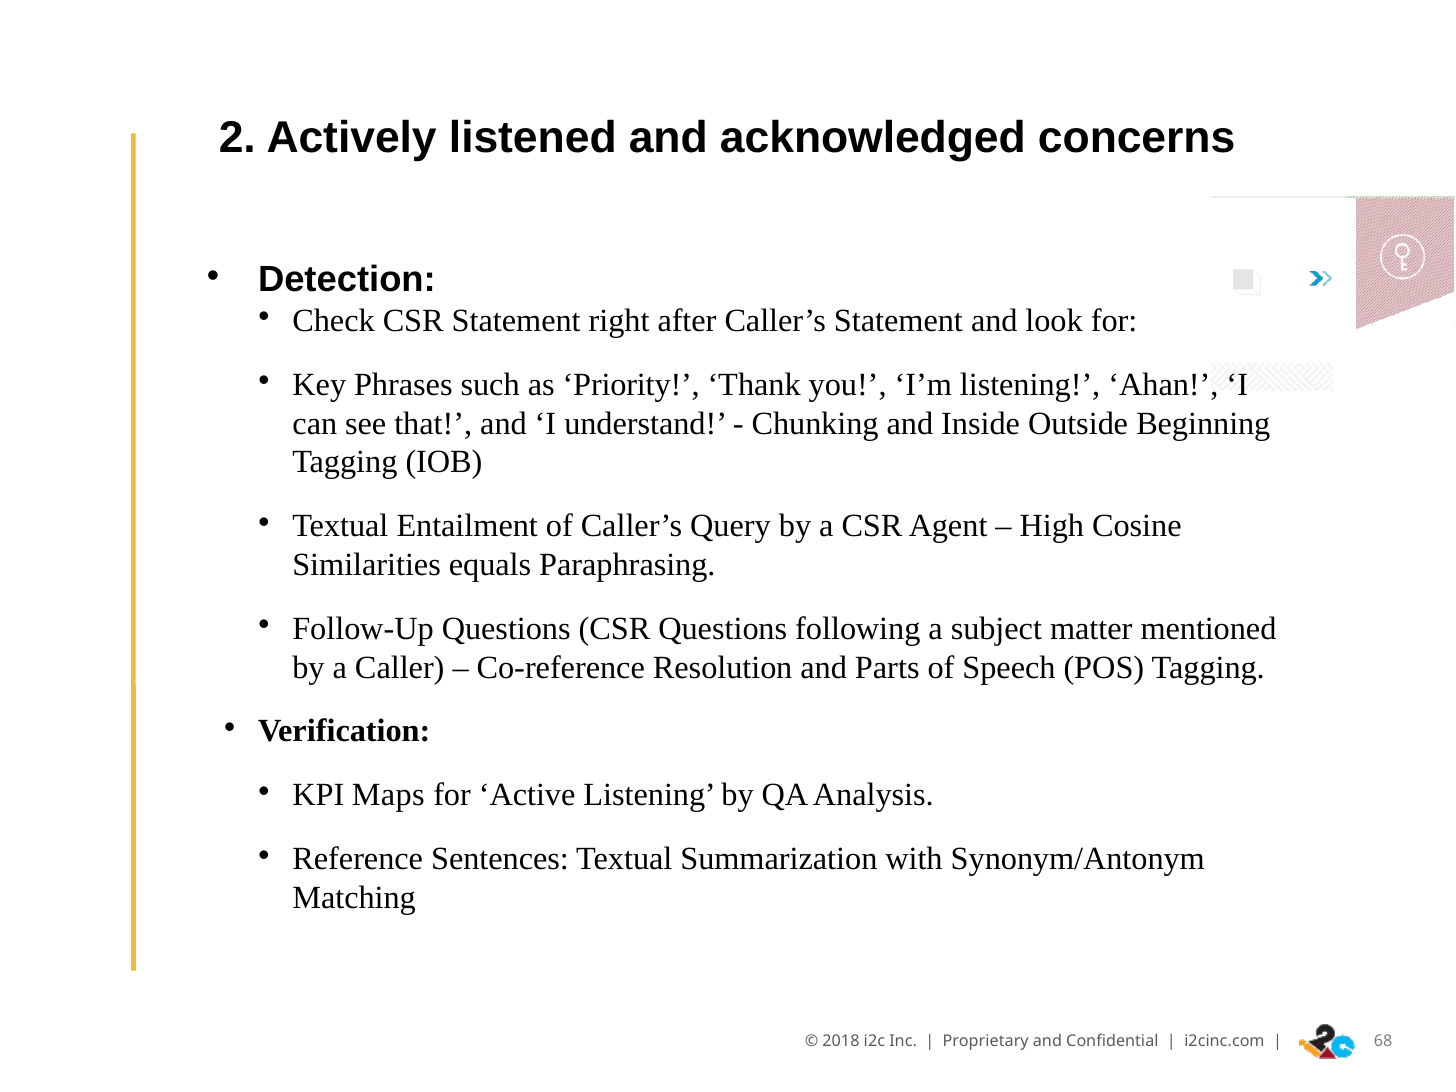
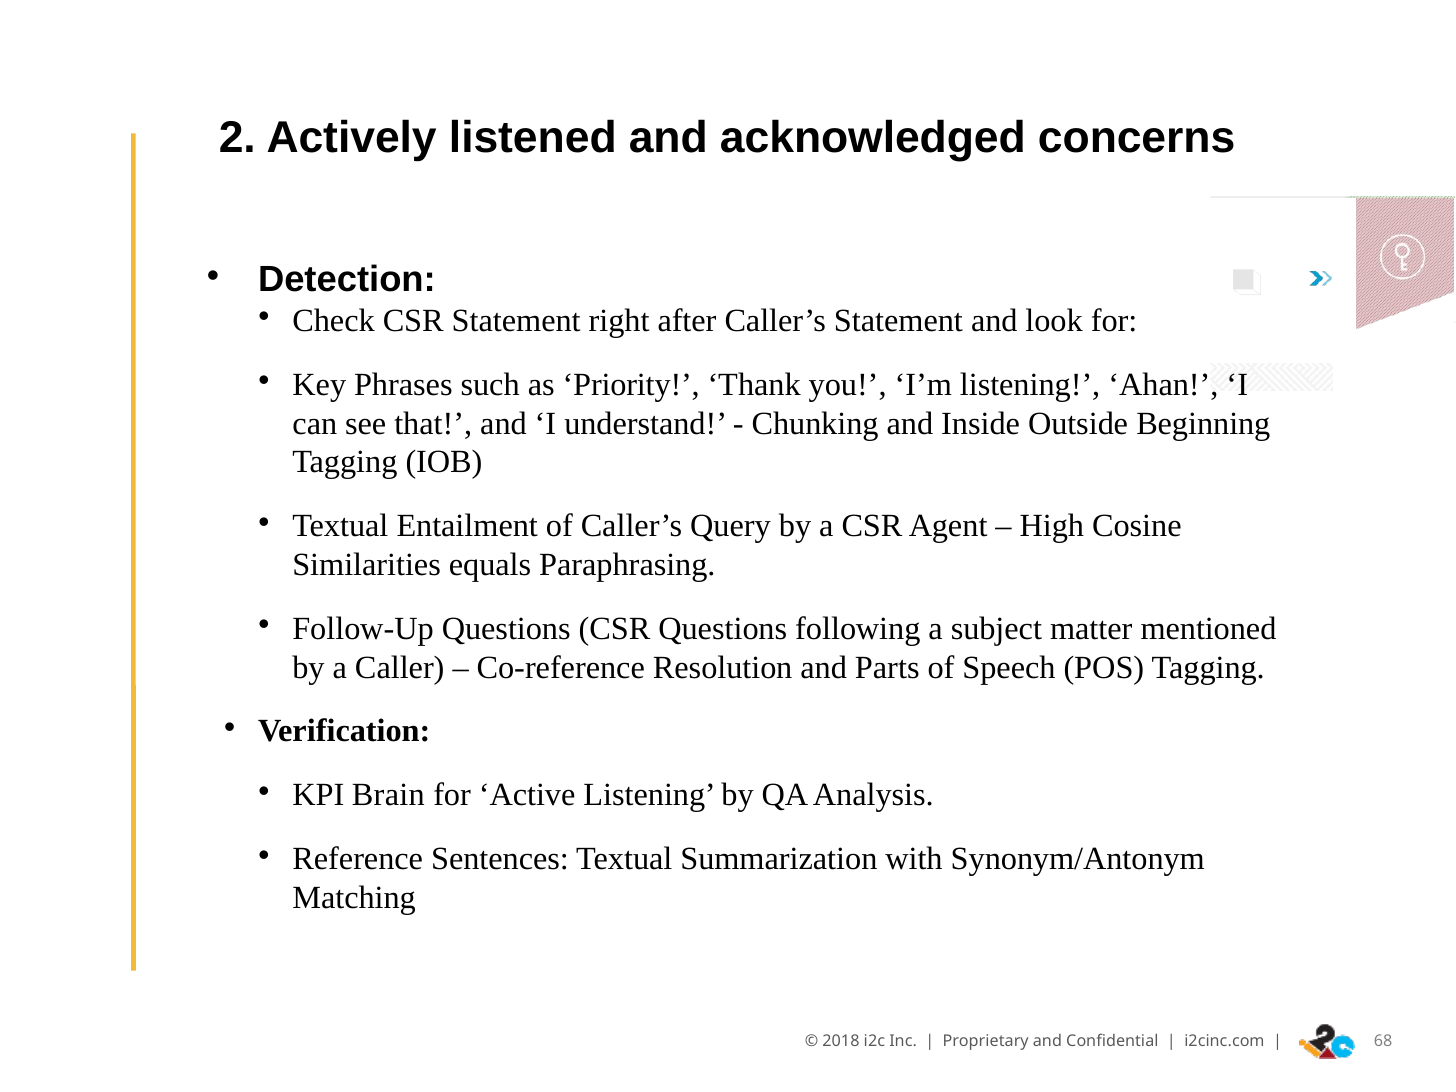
Maps: Maps -> Brain (388, 795)
